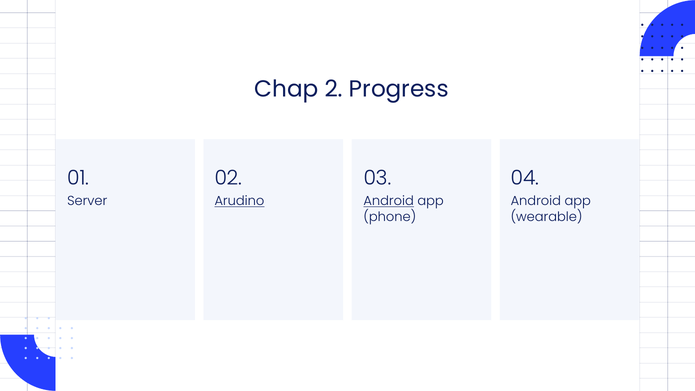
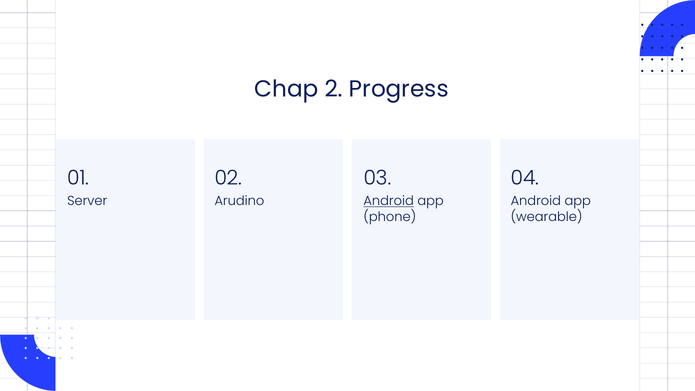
Arudino underline: present -> none (239, 201)
